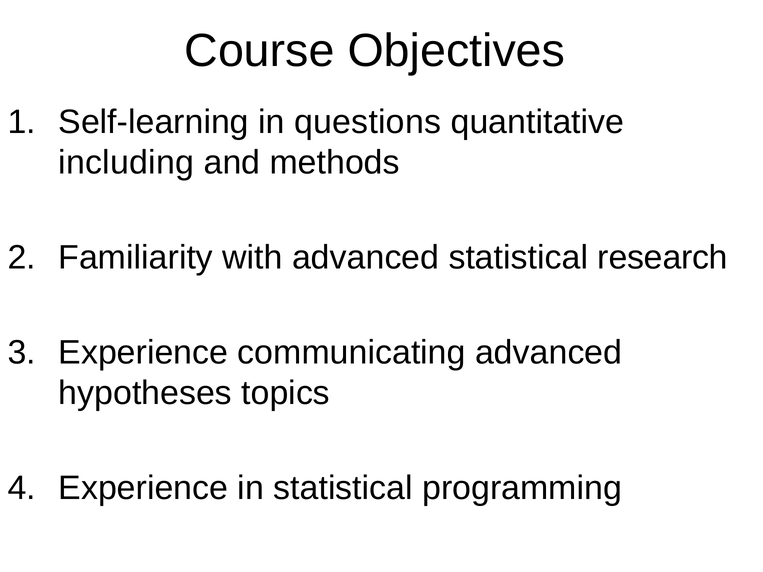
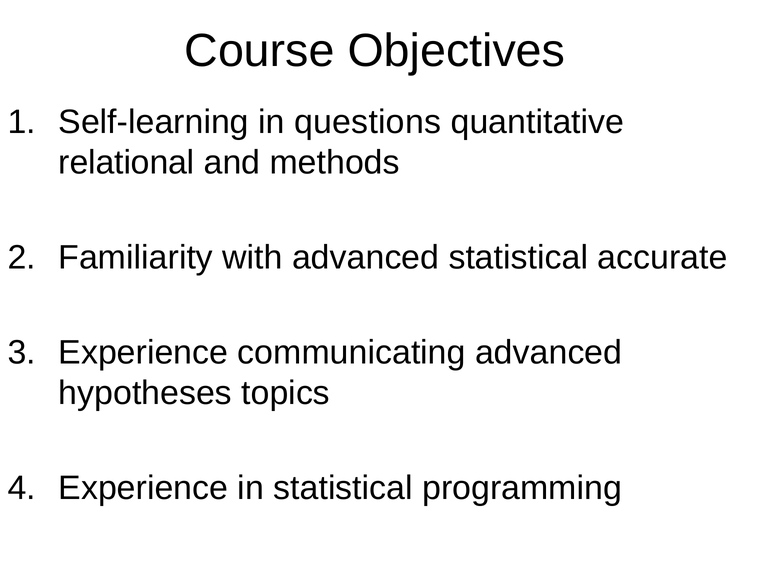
including: including -> relational (126, 163)
research: research -> accurate (663, 258)
